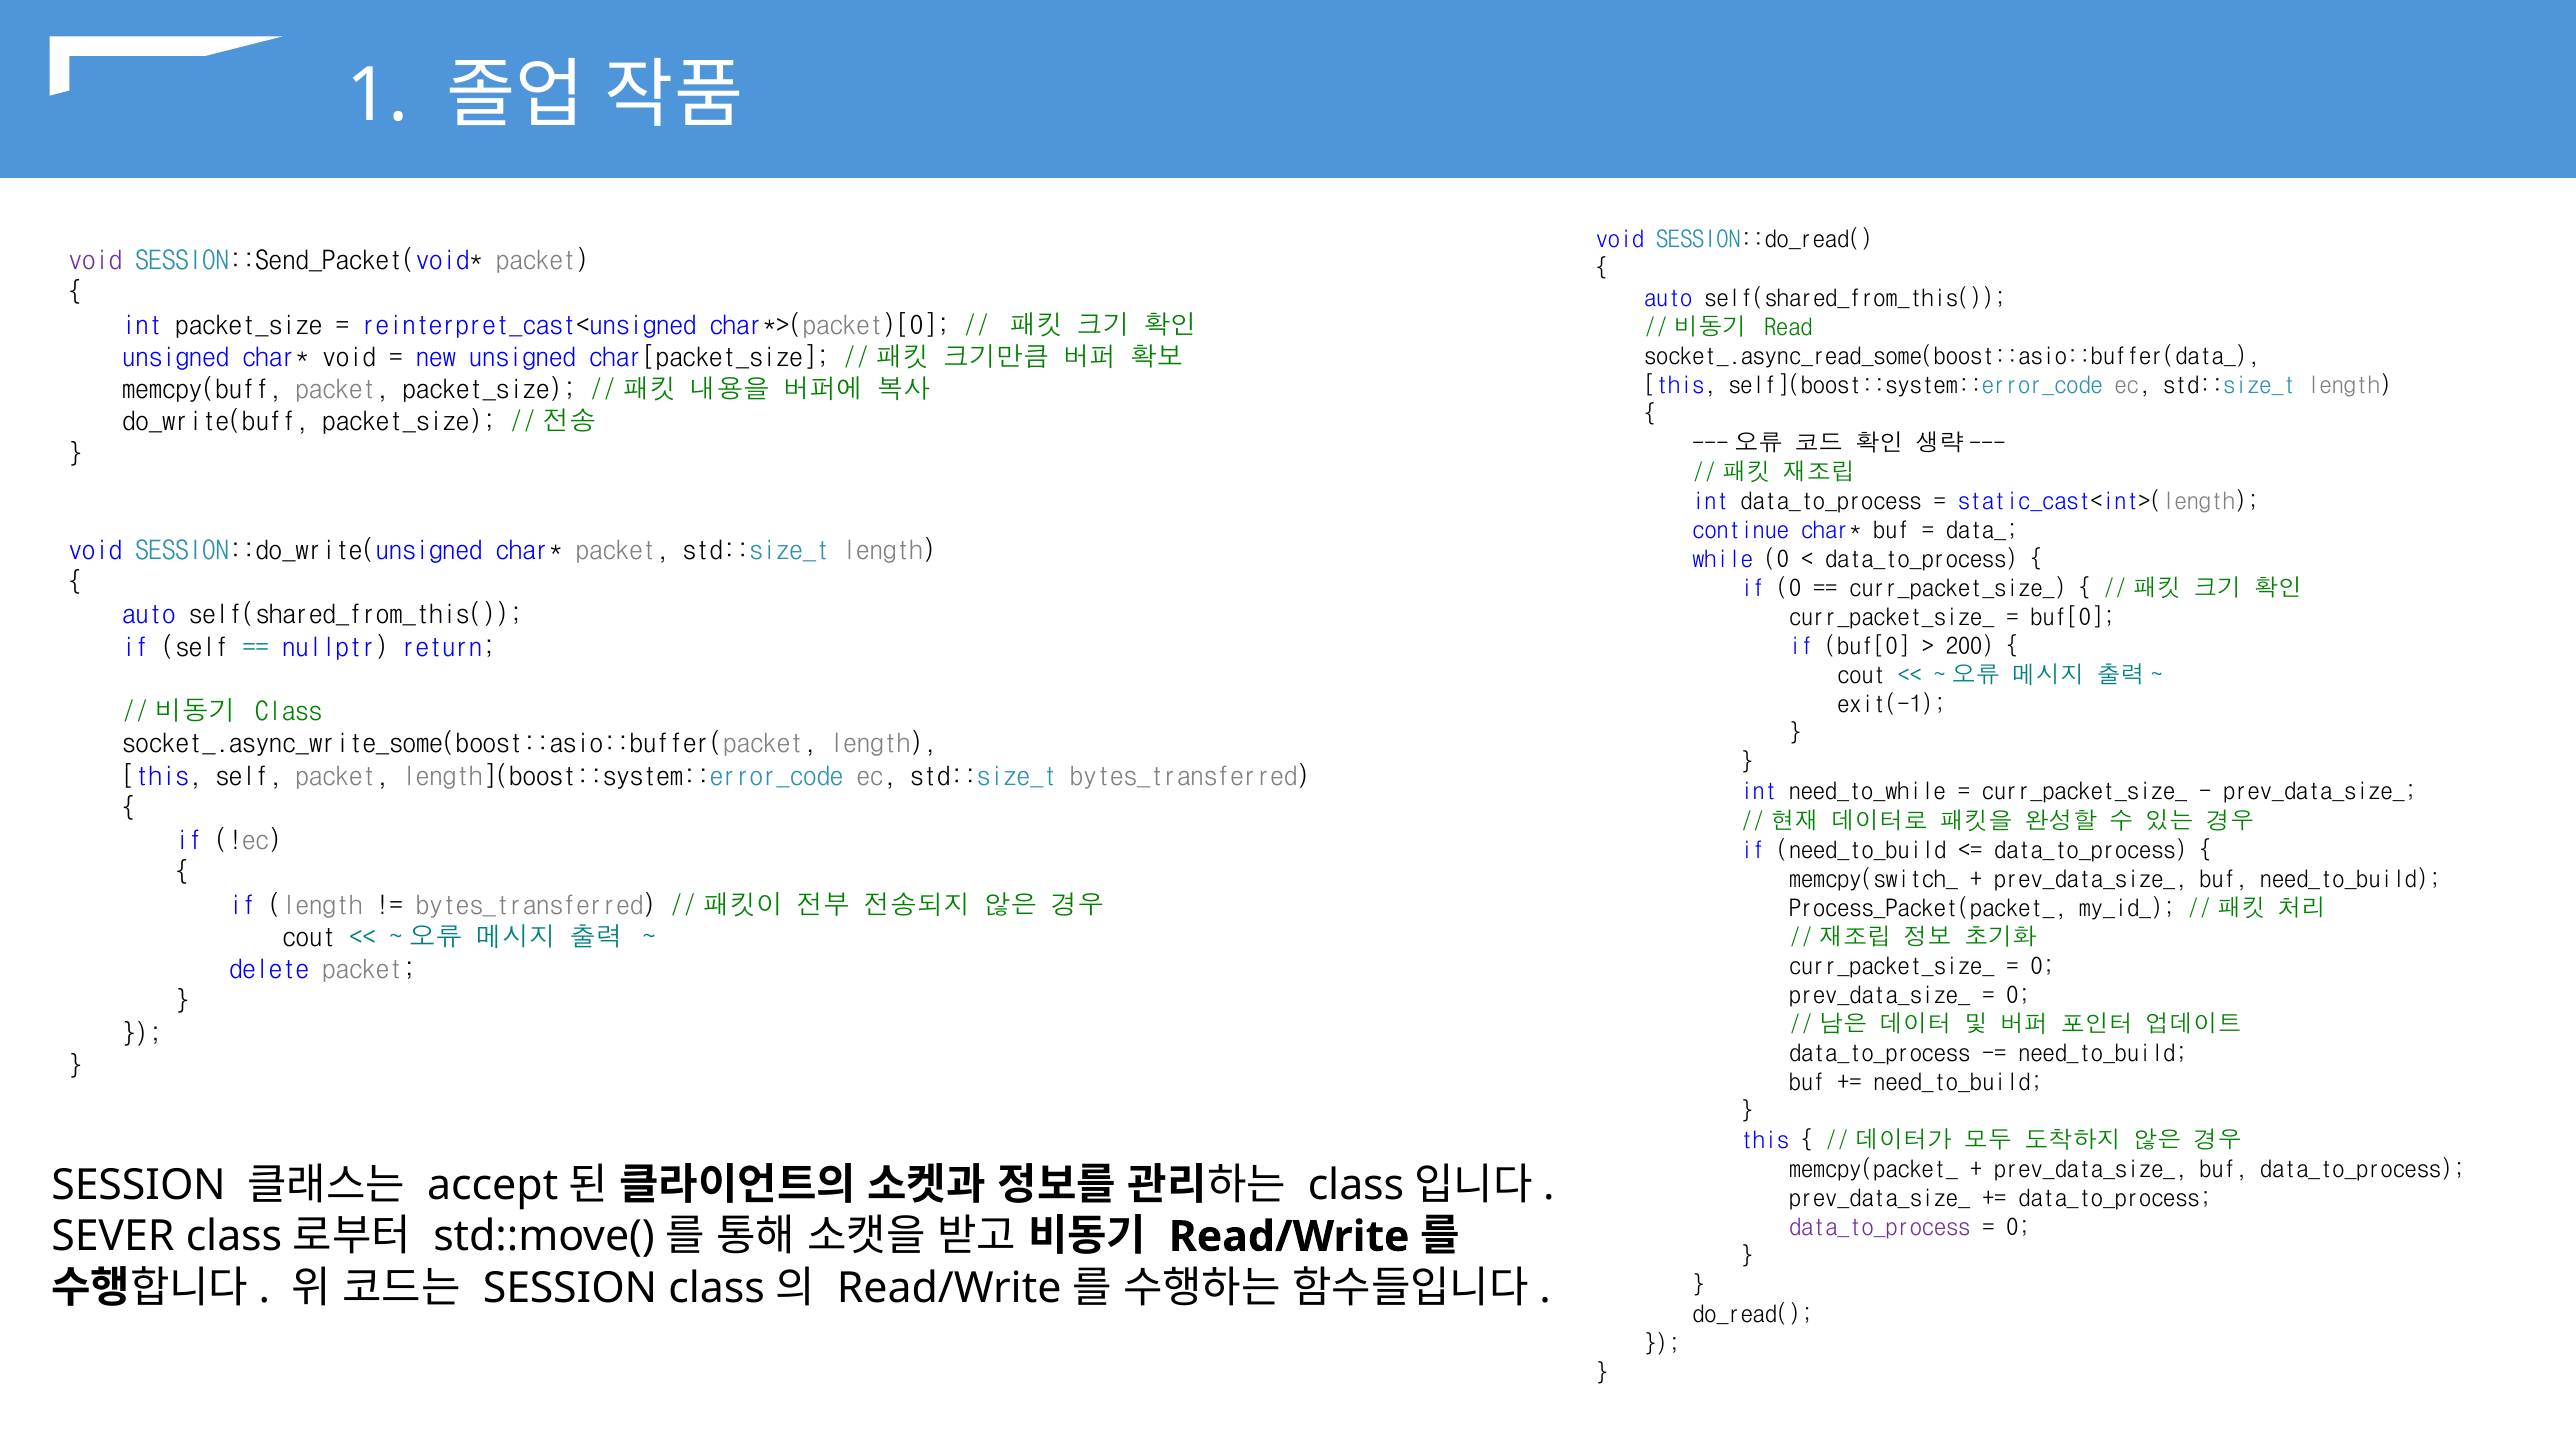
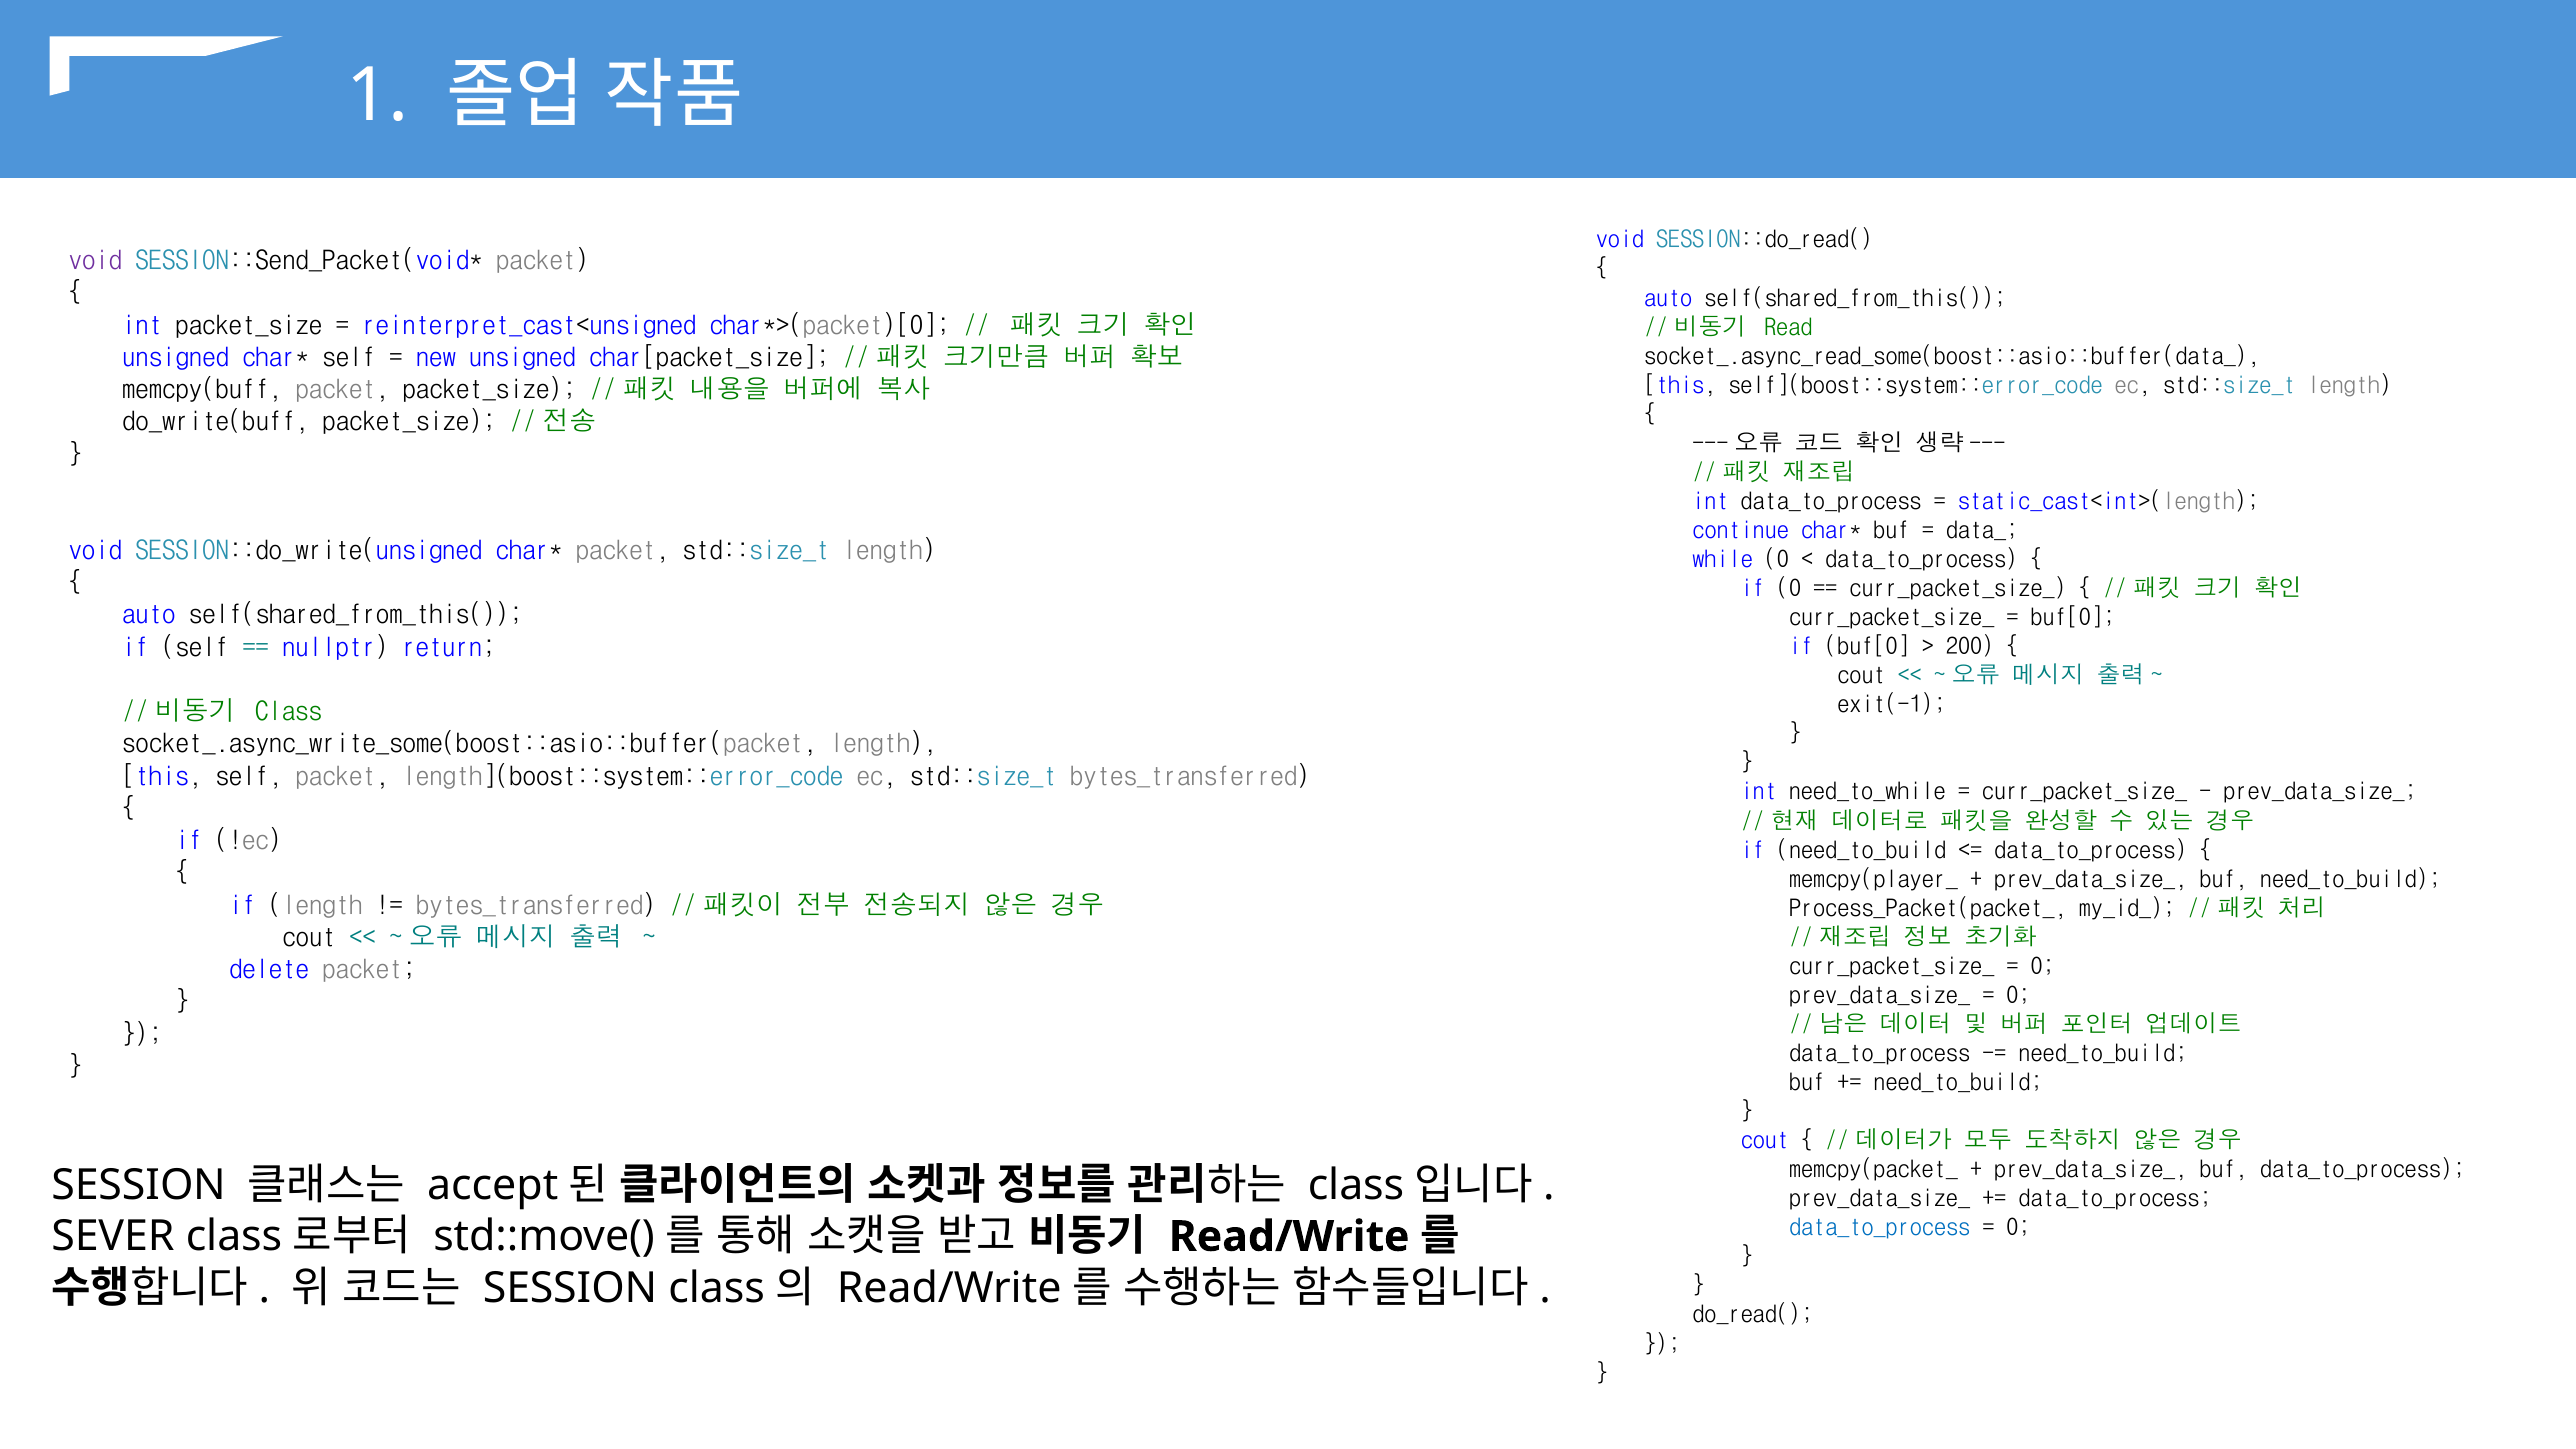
void: void -> self (349, 358)
memcpy(switch_: memcpy(switch_ -> memcpy(player_ (1874, 879)
this: this -> cout (1765, 1141)
data_to_process colour: purple -> blue (1880, 1228)
